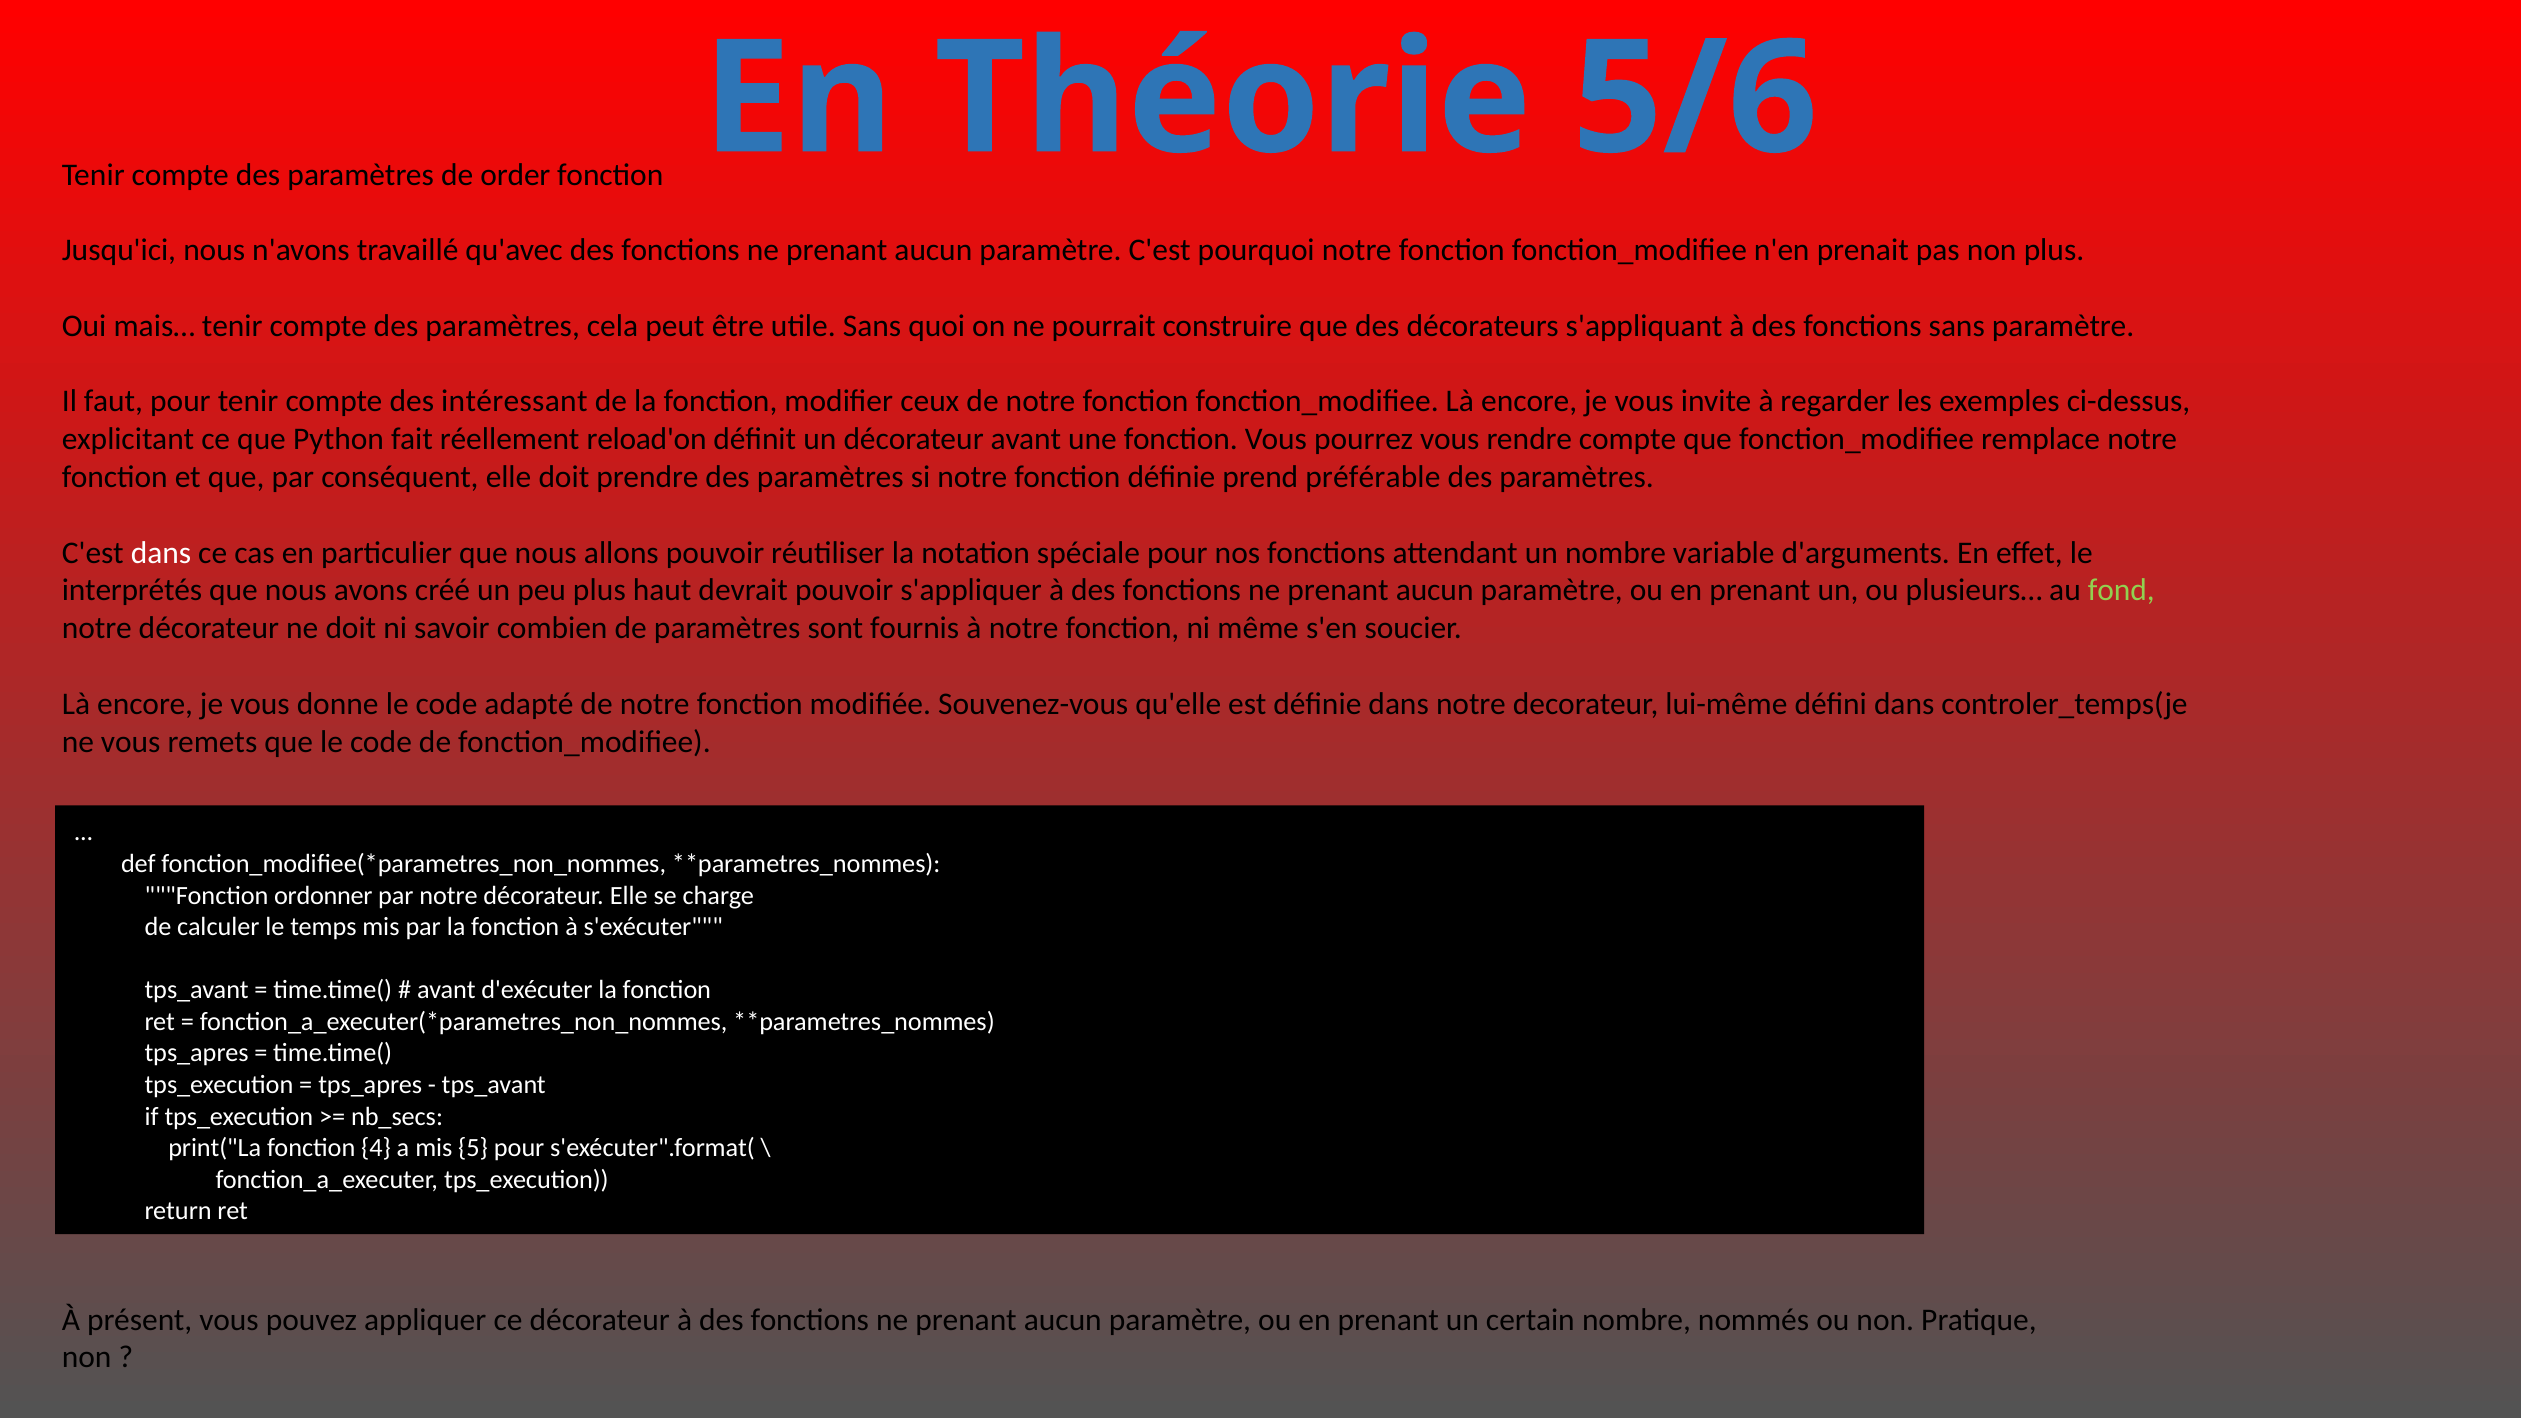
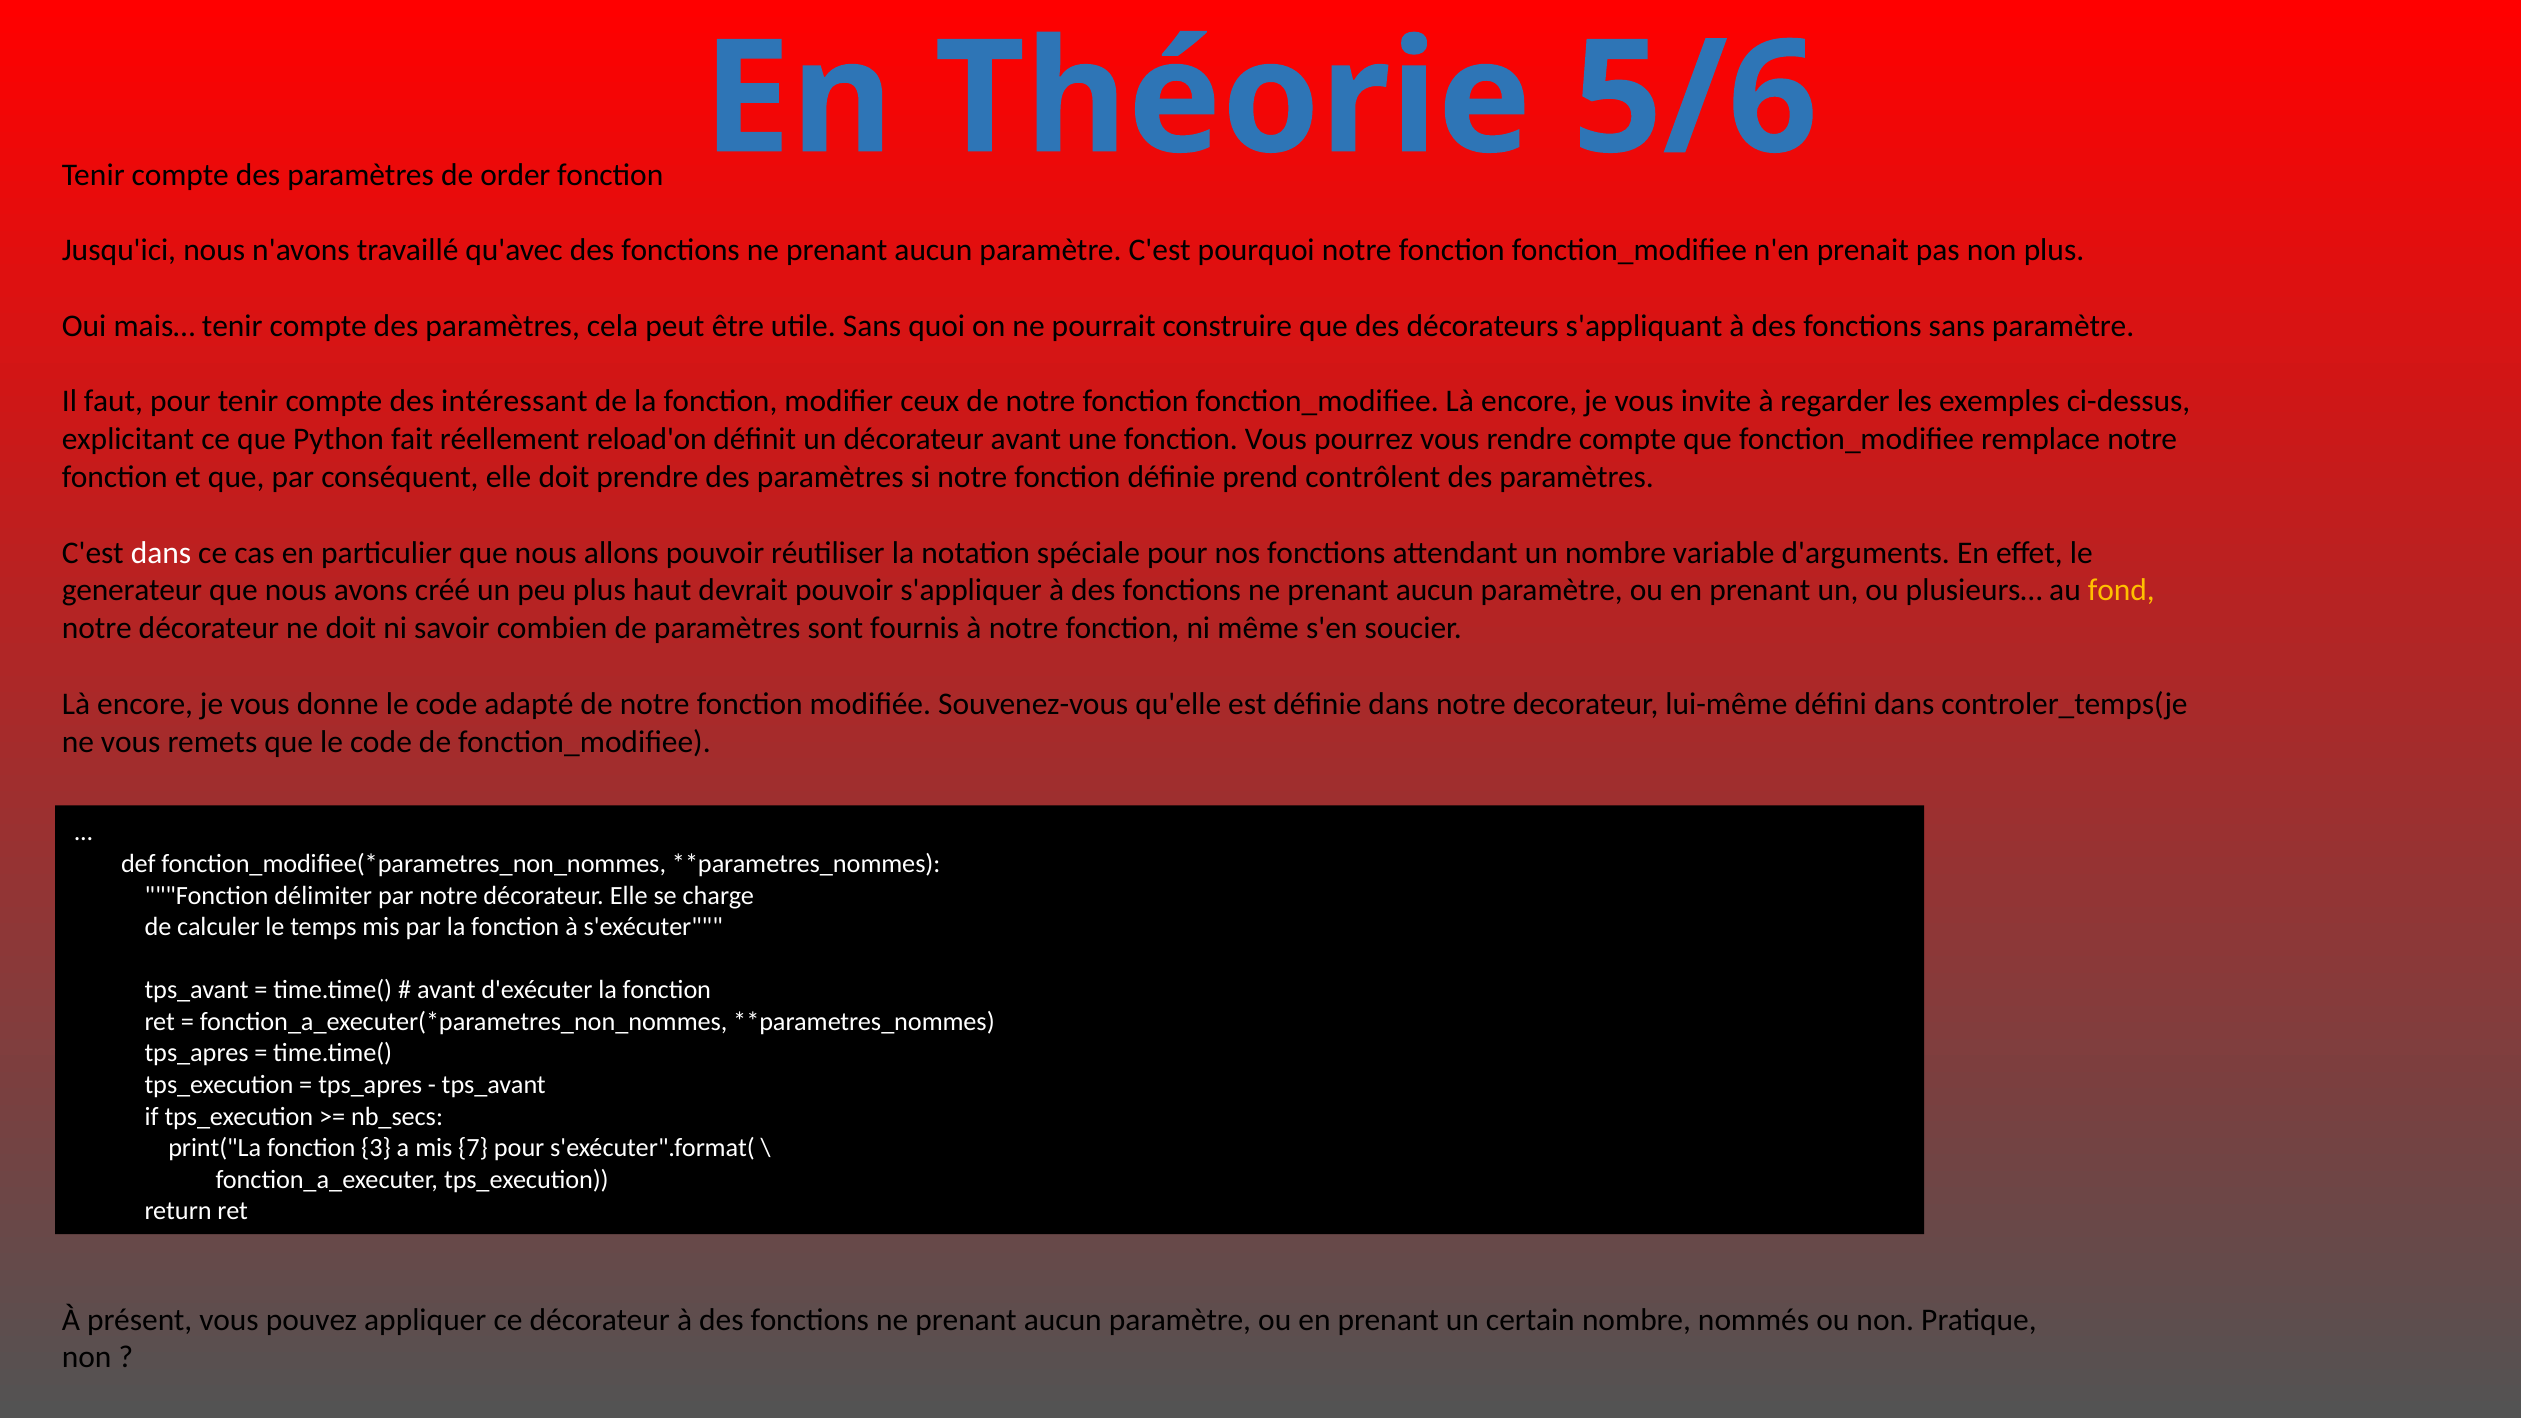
préférable: préférable -> contrôlent (1373, 477)
interprétés: interprétés -> generateur (132, 591)
fond colour: light green -> yellow (2121, 591)
ordonner: ordonner -> délimiter (323, 895)
4: 4 -> 3 (376, 1148)
5: 5 -> 7 (473, 1148)
